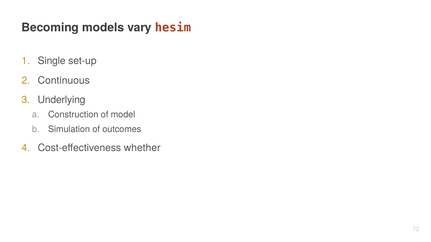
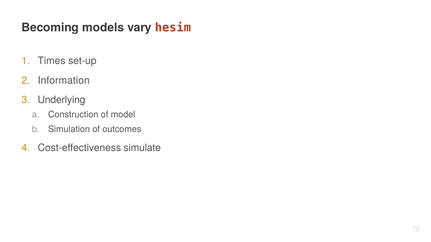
Single: Single -> Times (52, 61)
Continuous: Continuous -> Information (64, 80)
whether: whether -> simulate (142, 148)
